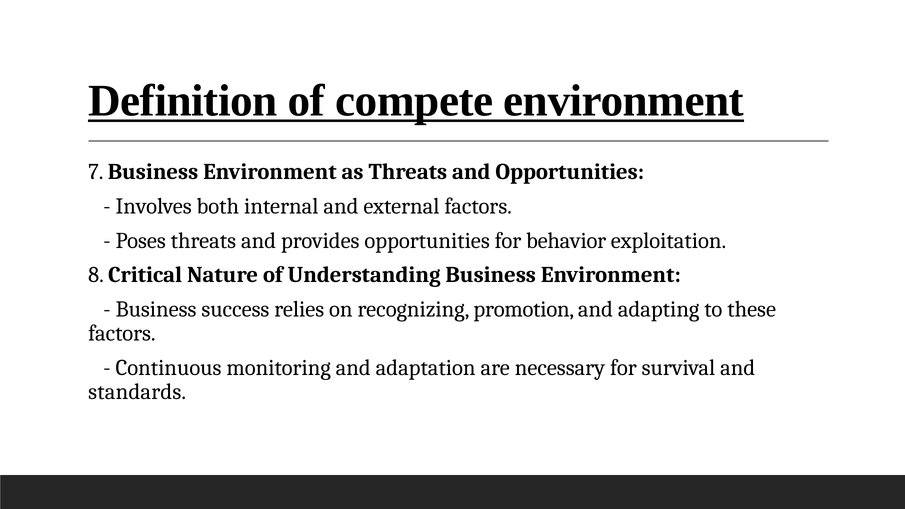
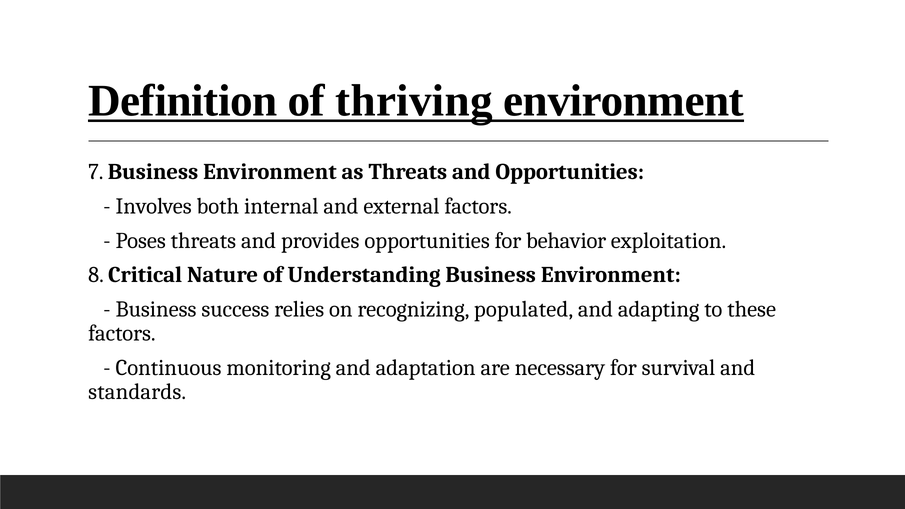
compete: compete -> thriving (414, 101)
promotion: promotion -> populated (524, 309)
